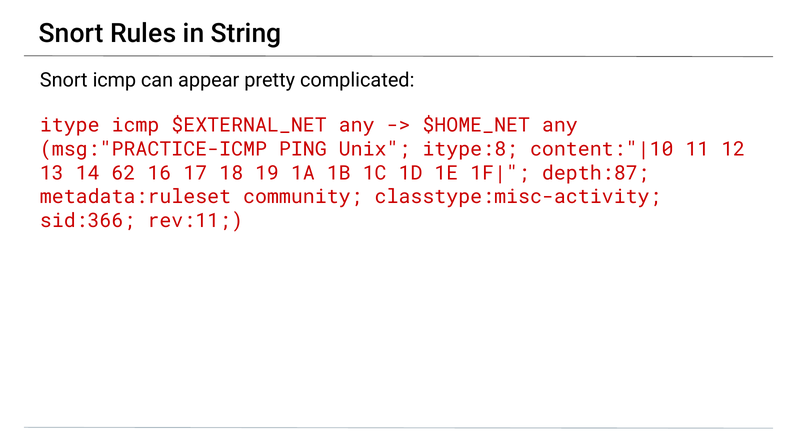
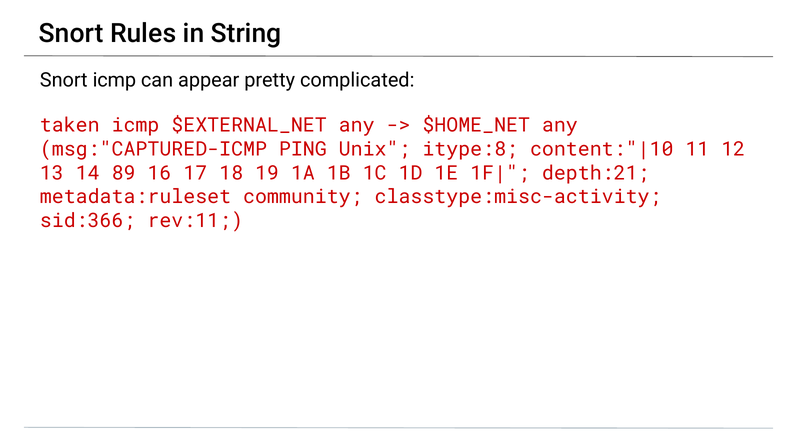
itype: itype -> taken (70, 125)
msg:"PRACTICE-ICMP: msg:"PRACTICE-ICMP -> msg:"CAPTURED-ICMP (153, 149)
62: 62 -> 89 (124, 173)
depth:87: depth:87 -> depth:21 (596, 173)
